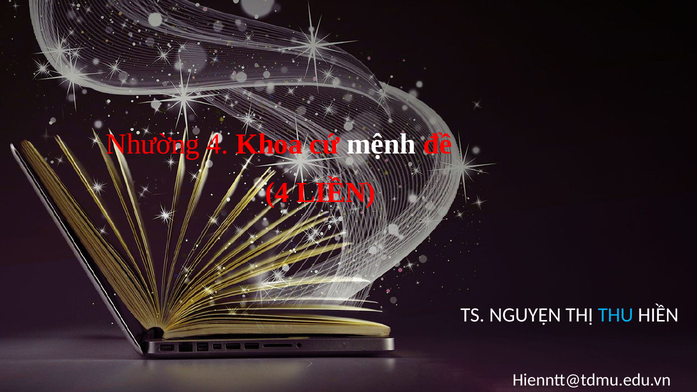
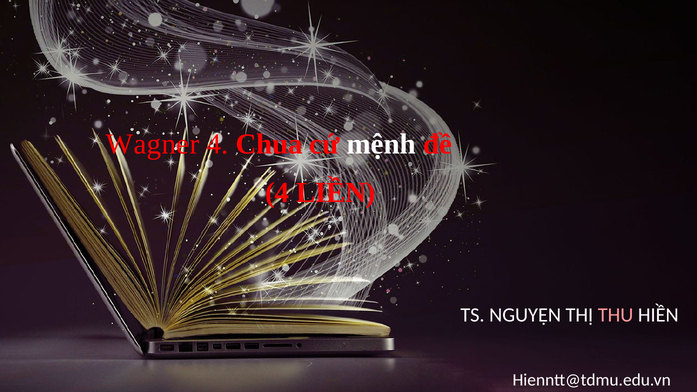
Nhường: Nhường -> Wagner (153, 144)
Khoa: Khoa -> Chua (269, 144)
THU colour: light blue -> pink (616, 315)
